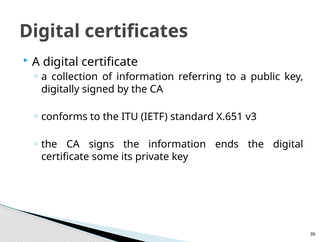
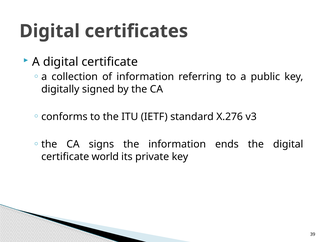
X.651: X.651 -> X.276 (230, 117)
some: some -> world (105, 157)
